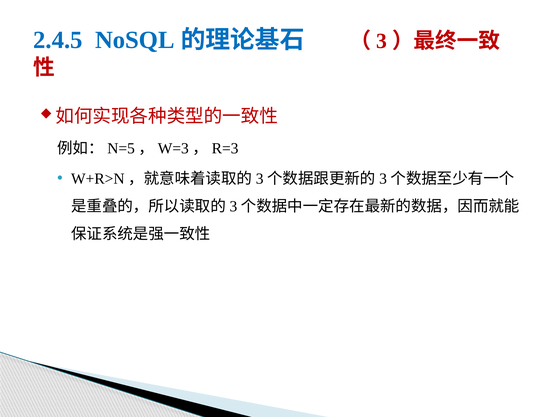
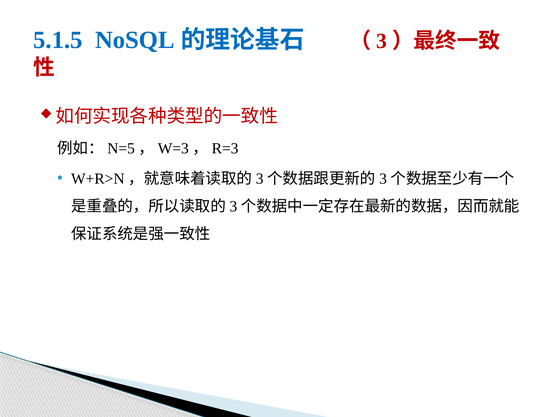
2.4.5: 2.4.5 -> 5.1.5 (58, 40)
